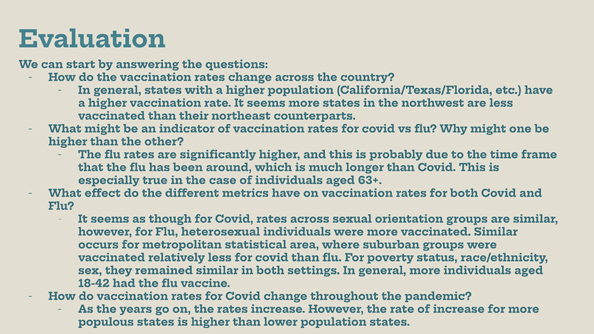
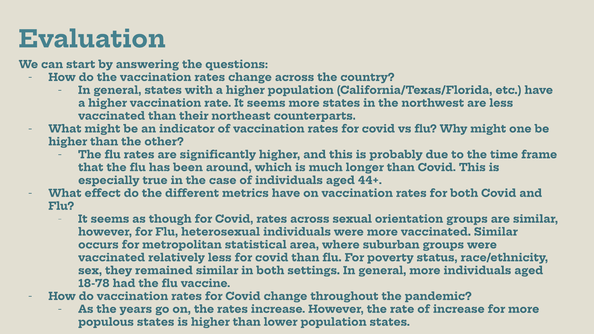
63+: 63+ -> 44+ (370, 181)
18-42: 18-42 -> 18-78 (94, 284)
